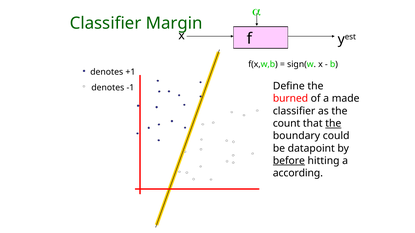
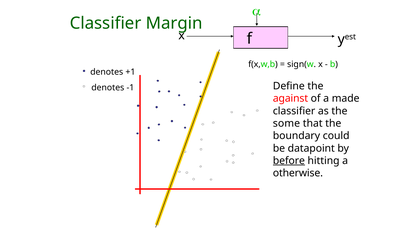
burned: burned -> against (290, 99)
count: count -> some (286, 124)
the underline: present -> none (333, 124)
according: according -> otherwise (298, 173)
